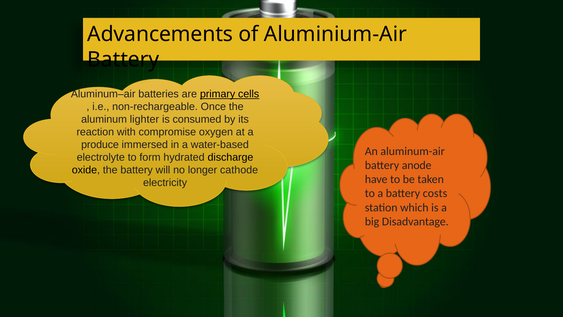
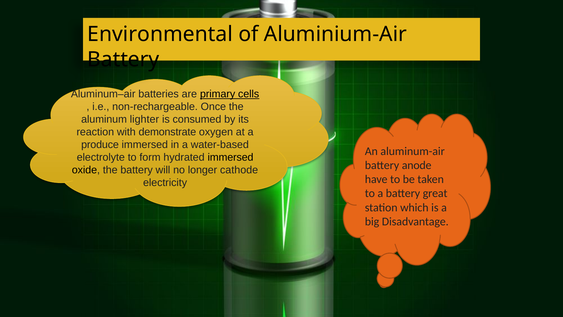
Advancements: Advancements -> Environmental (160, 34)
compromise: compromise -> demonstrate (167, 132)
hydrated discharge: discharge -> immersed (231, 157)
costs: costs -> great (435, 193)
